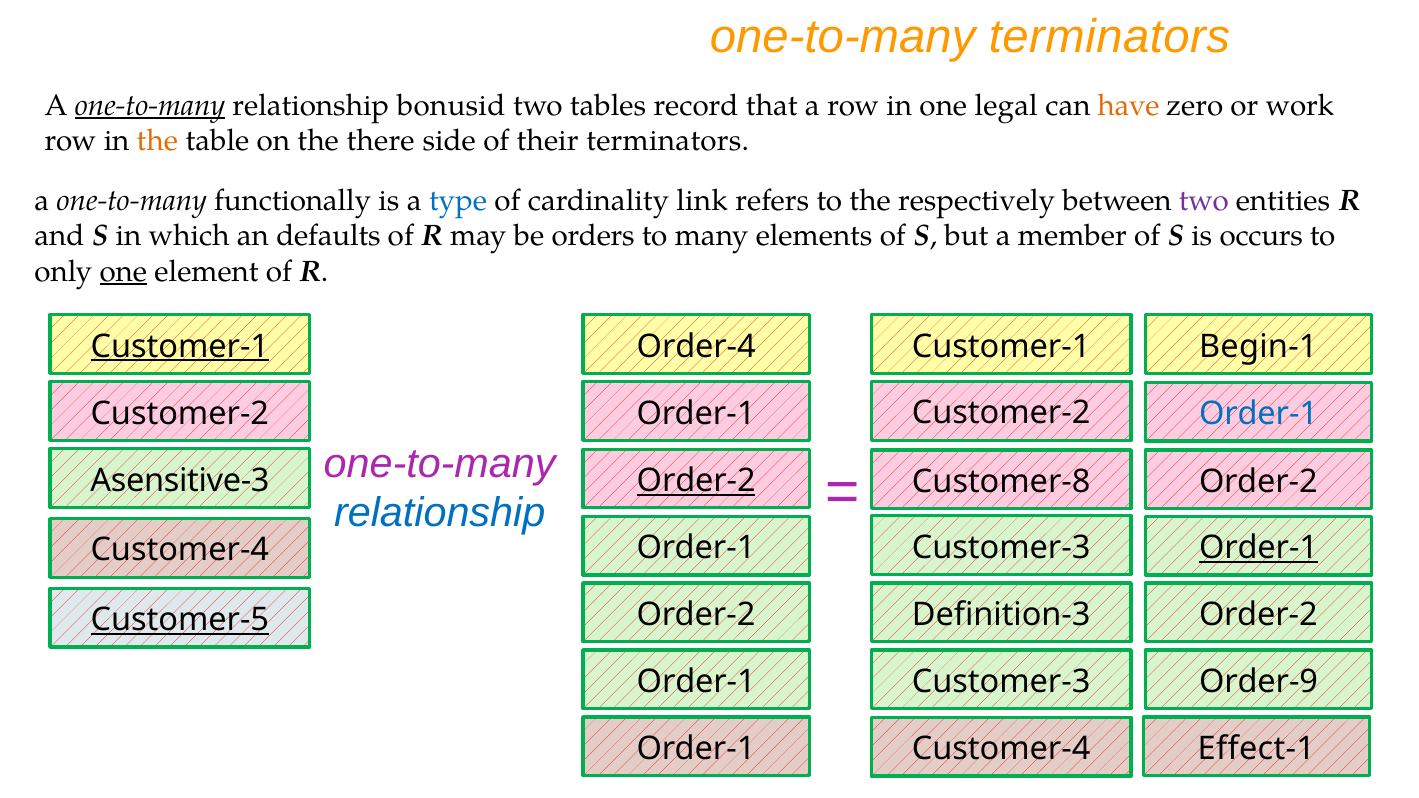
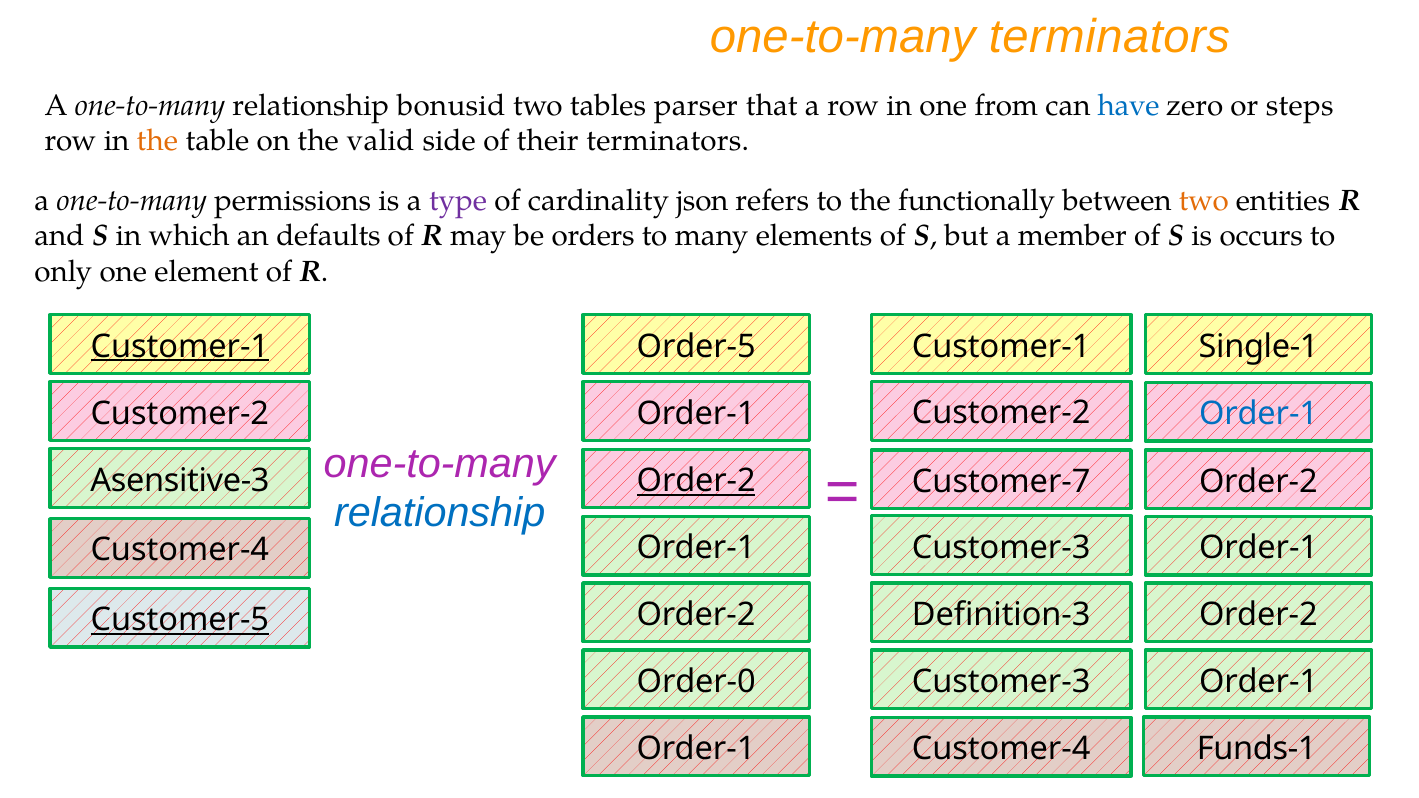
one-to-many underline: present -> none (150, 106)
record: record -> parser (696, 106)
legal: legal -> from (1006, 106)
have colour: orange -> blue (1129, 106)
work: work -> steps (1300, 106)
there: there -> valid (381, 141)
functionally: functionally -> permissions (293, 201)
type colour: blue -> purple (458, 201)
link: link -> json (702, 201)
respectively: respectively -> functionally (977, 201)
two colour: purple -> orange (1204, 201)
one underline: present -> none (123, 272)
Order-4: Order-4 -> Order-5 (696, 346)
Begin-1: Begin-1 -> Single-1 (1259, 346)
Customer-8: Customer-8 -> Customer-7 (1001, 482)
Order-1 underline: present -> none (1259, 548)
Order-1: Order-1 -> Order-0 (696, 682)
Order-9: Order-9 -> Order-1 (1259, 682)
Effect-1: Effect-1 -> Funds-1 (1257, 749)
